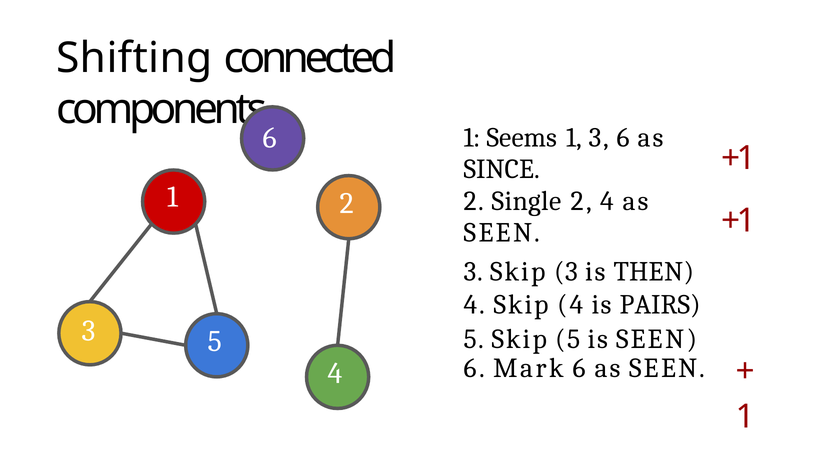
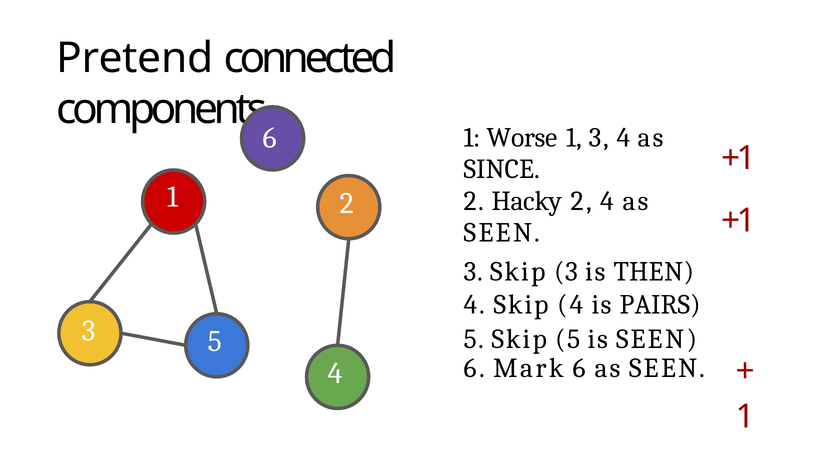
Shifting: Shifting -> Pretend (135, 58)
Seems: Seems -> Worse (522, 138)
3 6: 6 -> 4 (624, 138)
Single: Single -> Hacky (527, 201)
